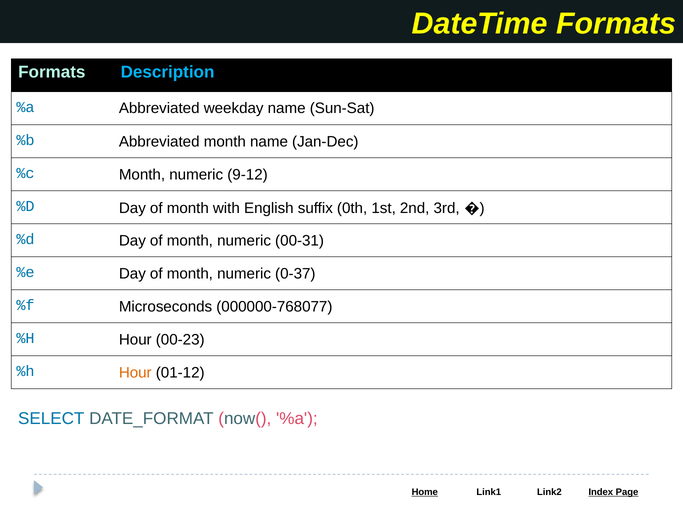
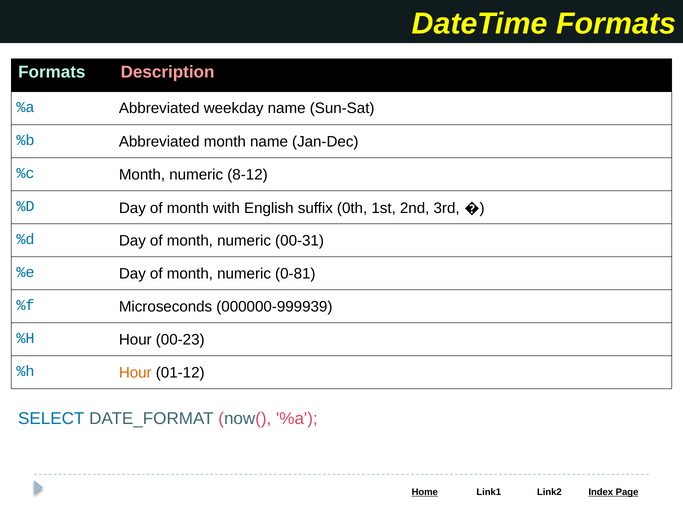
Description colour: light blue -> pink (168, 72)
9-12: 9-12 -> 8-12 (248, 175)
0-37: 0-37 -> 0-81 (295, 274)
000000-768077: 000000-768077 -> 000000-999939 (274, 307)
